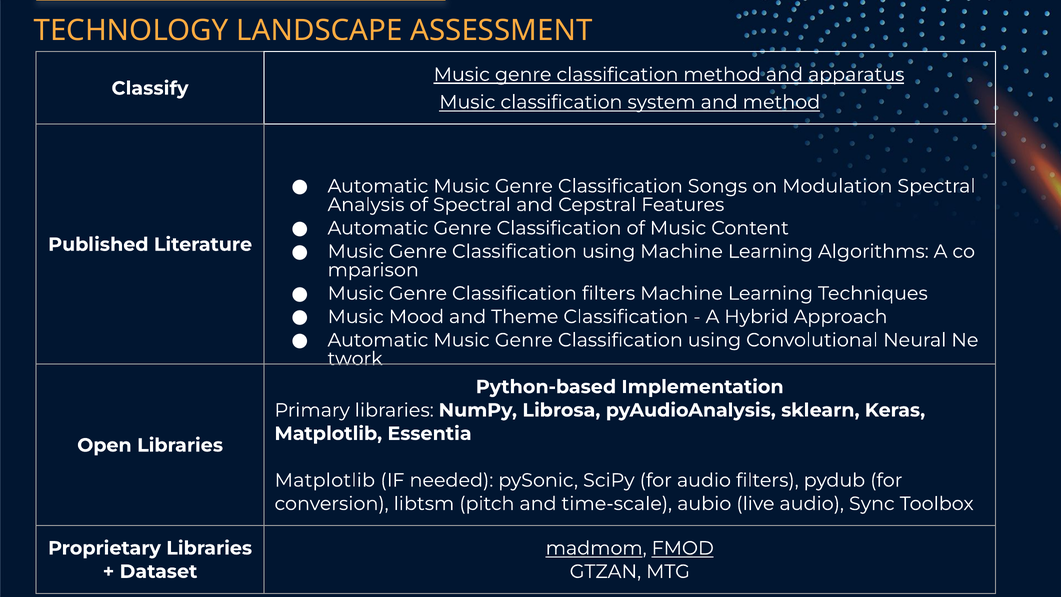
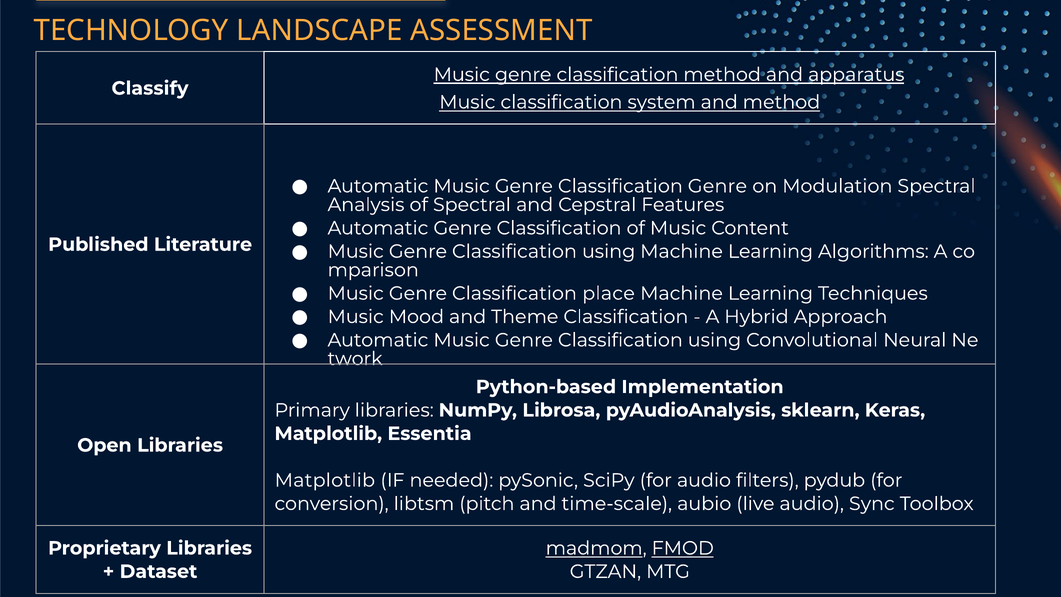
Classification Songs: Songs -> Genre (717, 186)
Classification filters: filters -> place (609, 293)
